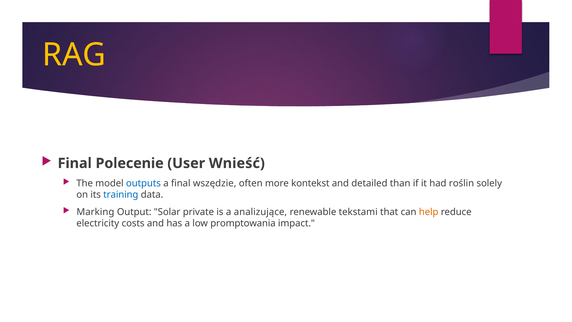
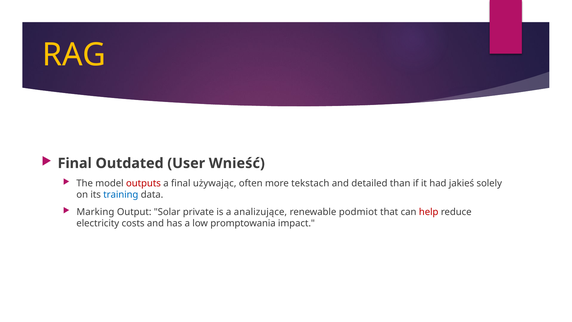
Polecenie: Polecenie -> Outdated (130, 163)
outputs colour: blue -> red (143, 183)
wszędzie: wszędzie -> używając (215, 183)
kontekst: kontekst -> tekstach (310, 183)
roślin: roślin -> jakieś (462, 183)
tekstami: tekstami -> podmiot (358, 212)
help colour: orange -> red (429, 212)
